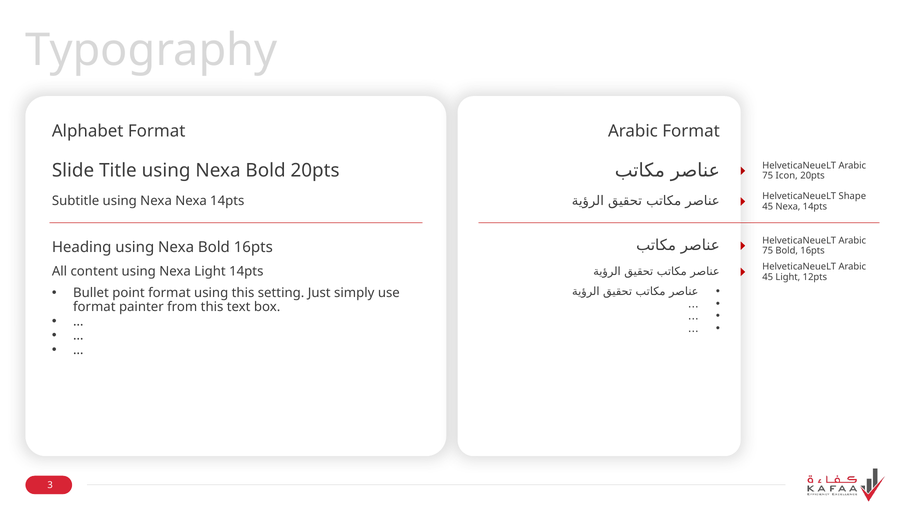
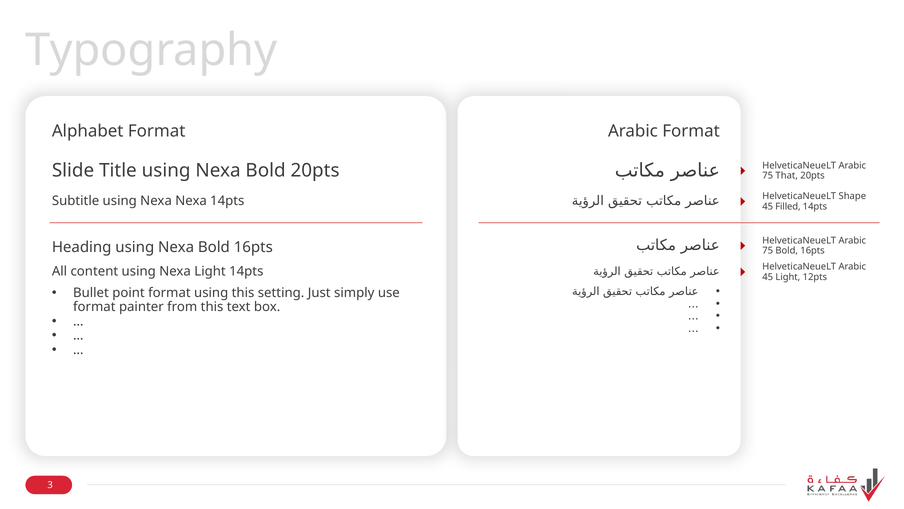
Icon: Icon -> That (787, 176)
45 Nexa: Nexa -> Filled (788, 206)
